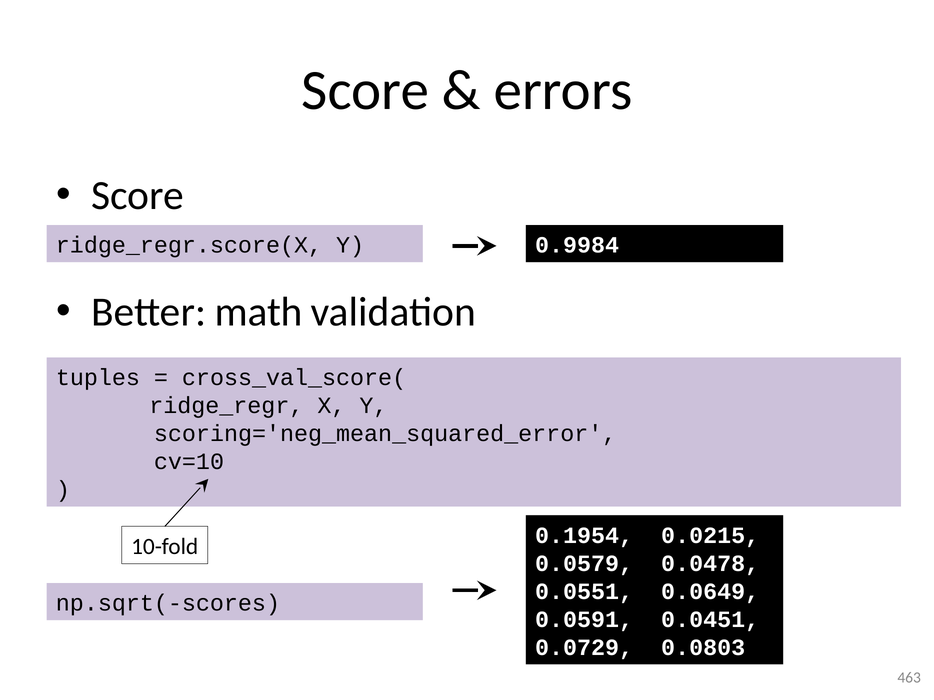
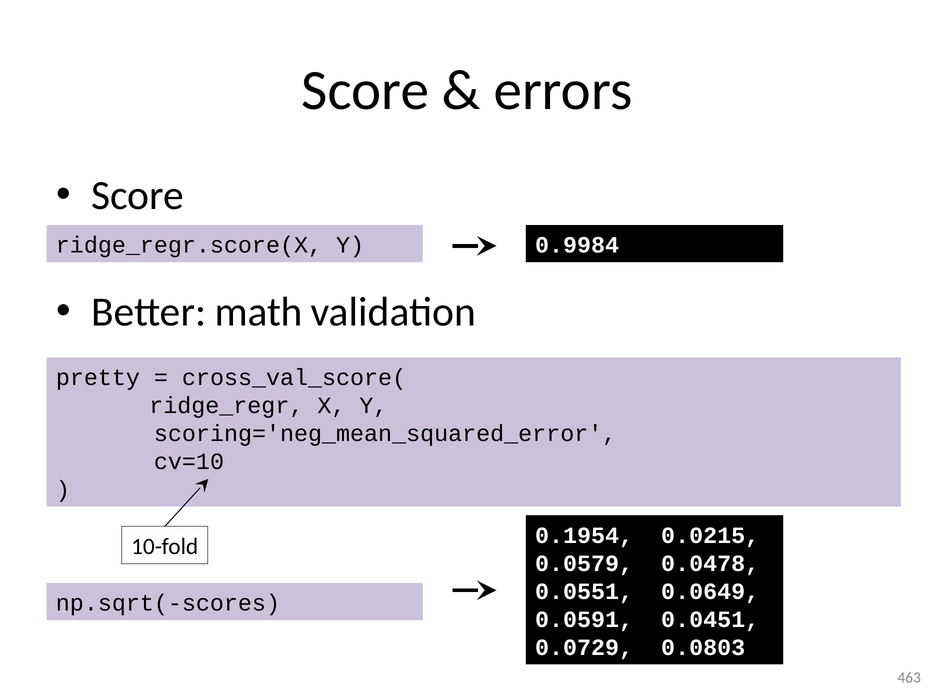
tuples: tuples -> pretty (98, 378)
